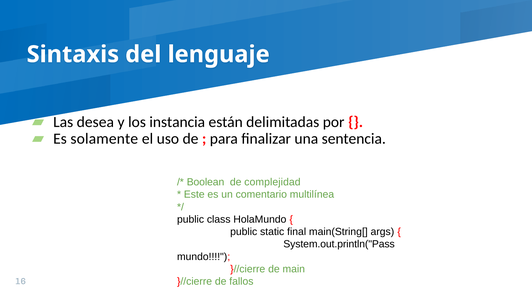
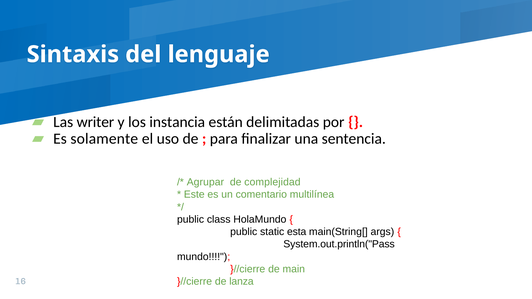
desea: desea -> writer (95, 122)
Boolean: Boolean -> Agrupar (205, 182)
final: final -> esta (297, 232)
fallos: fallos -> lanza (241, 282)
